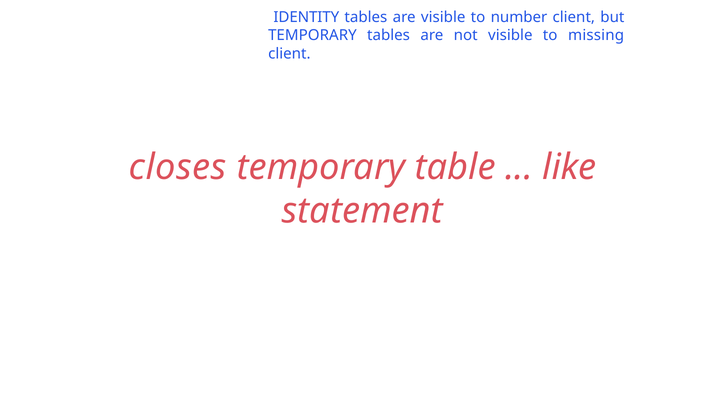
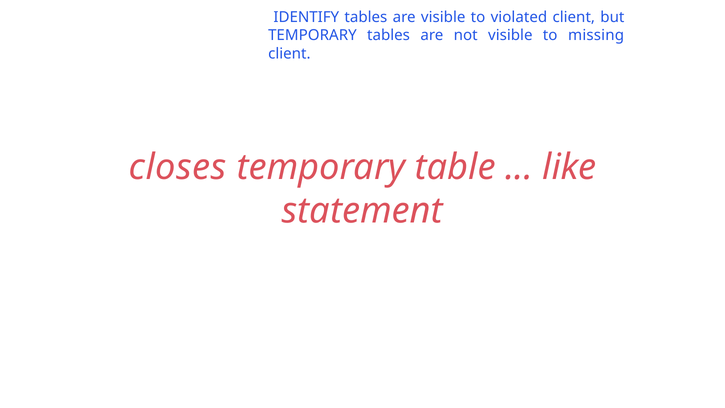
IDENTITY: IDENTITY -> IDENTIFY (306, 17)
number: number -> violated (519, 17)
